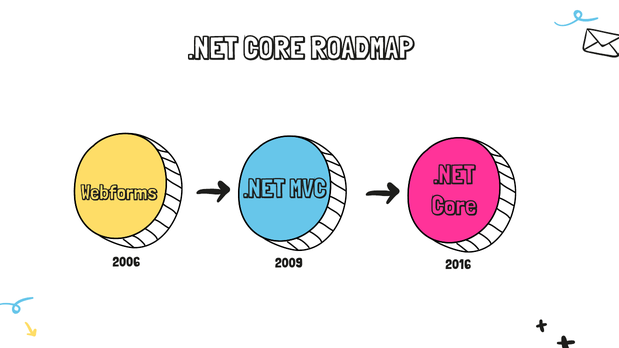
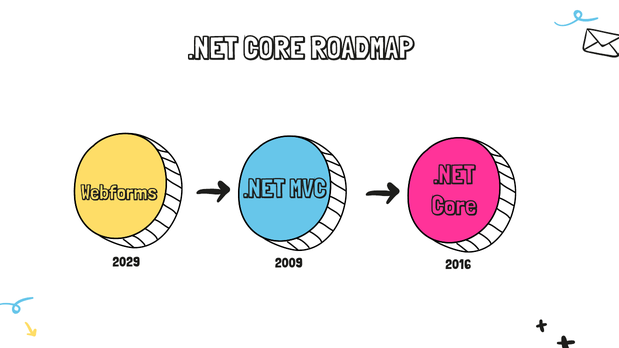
2006: 2006 -> 2029 (126, 262)
